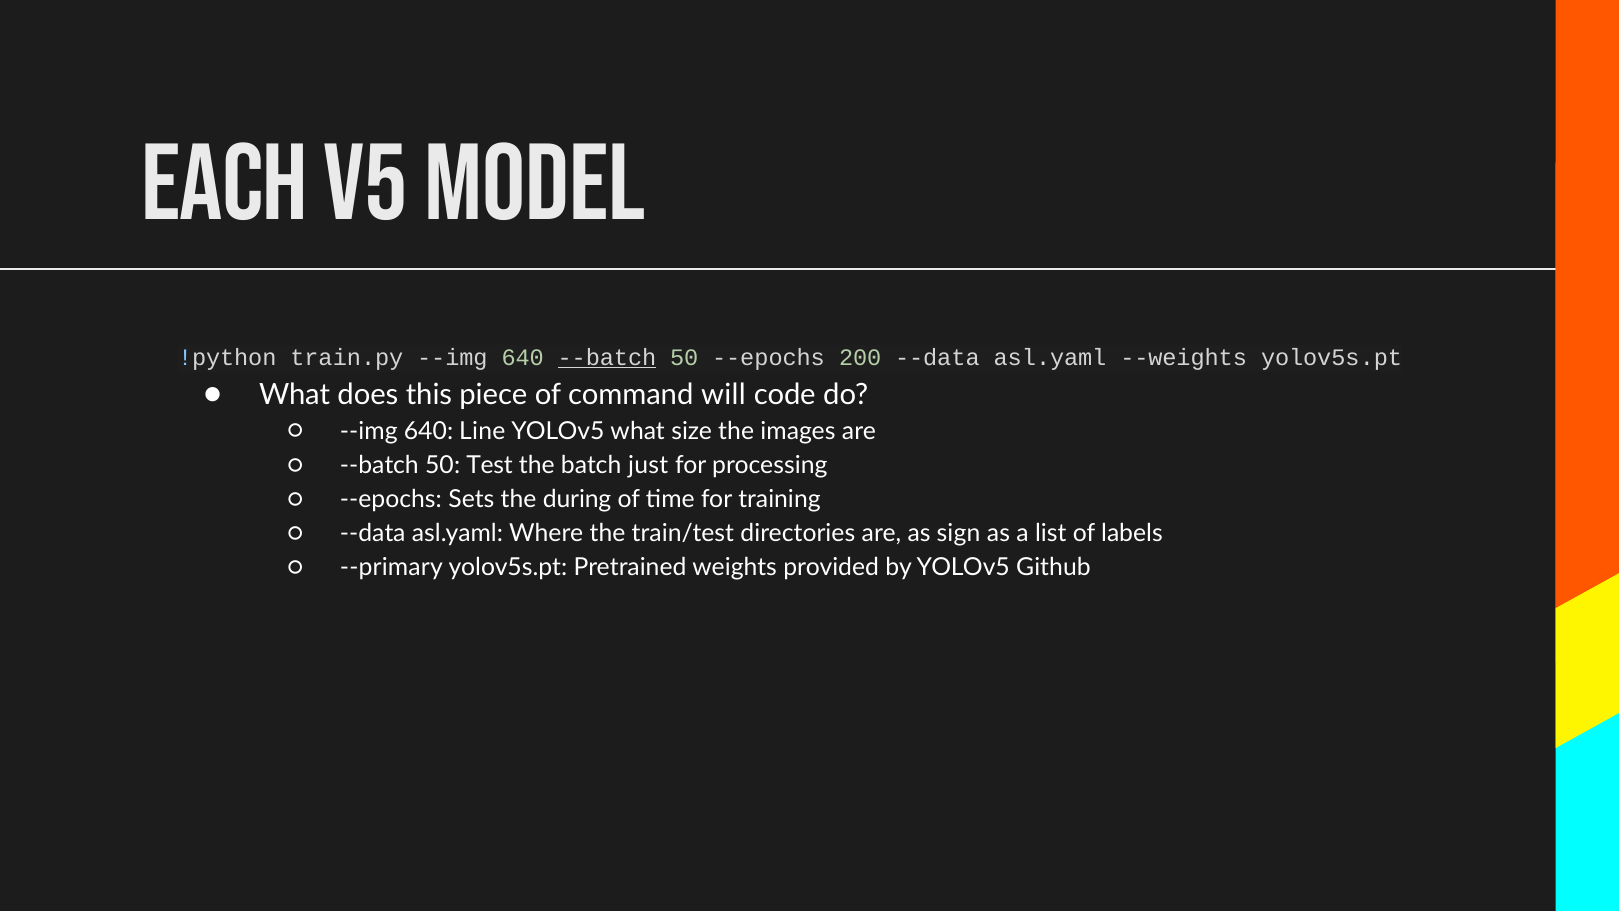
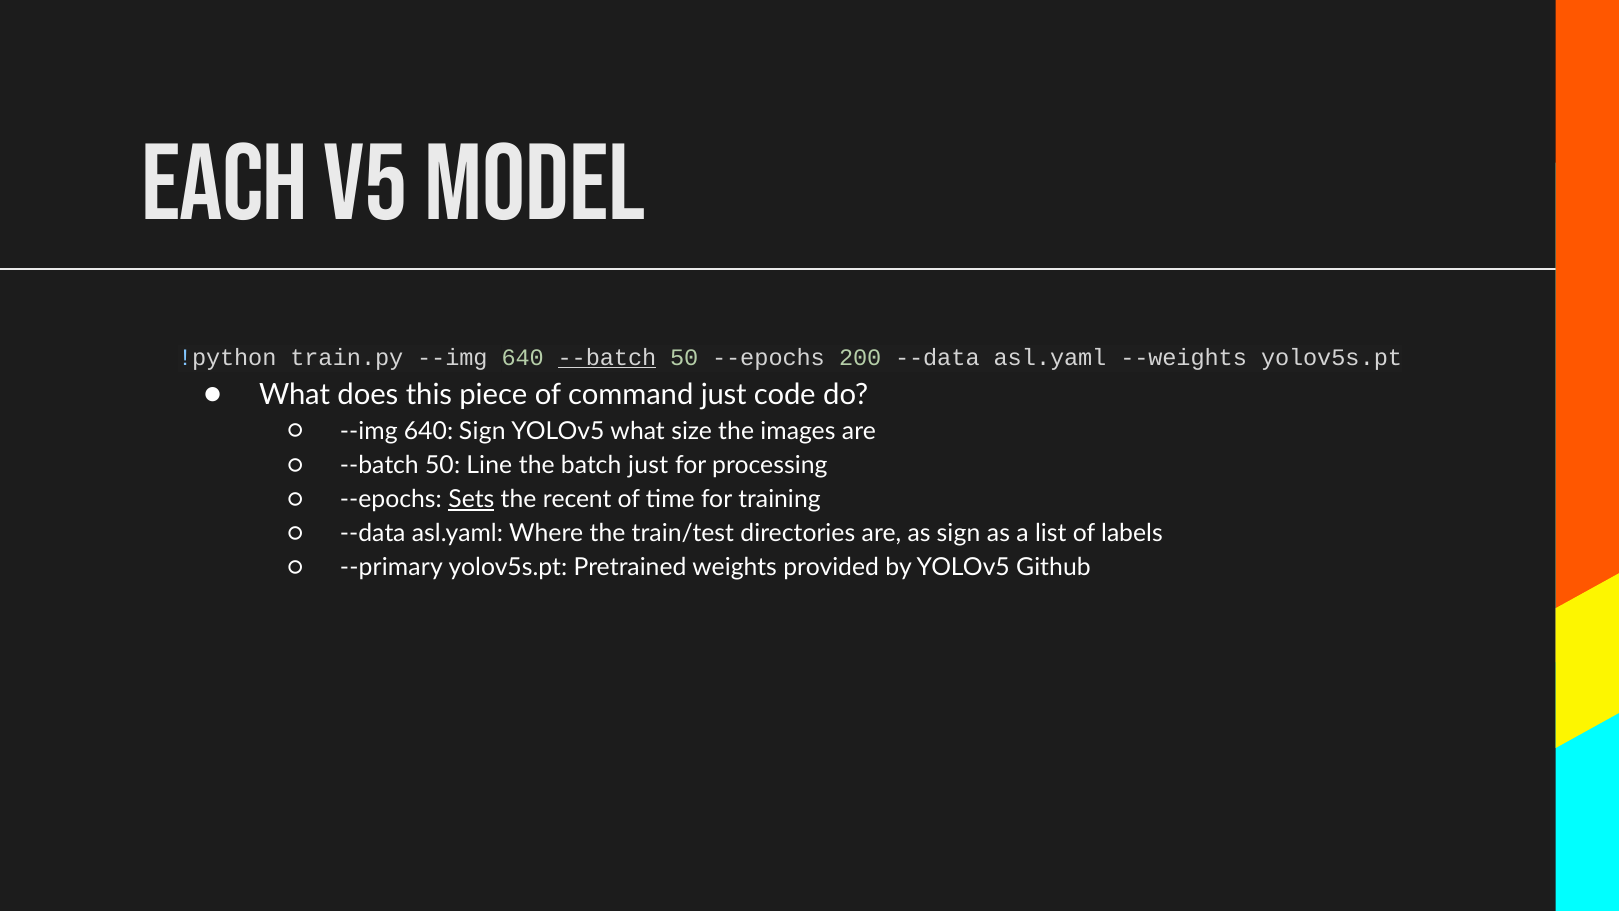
command will: will -> just (724, 394)
640 Line: Line -> Sign (482, 431)
Test: Test -> Line (489, 465)
Sets underline: none -> present (471, 499)
during: during -> recent (577, 499)
